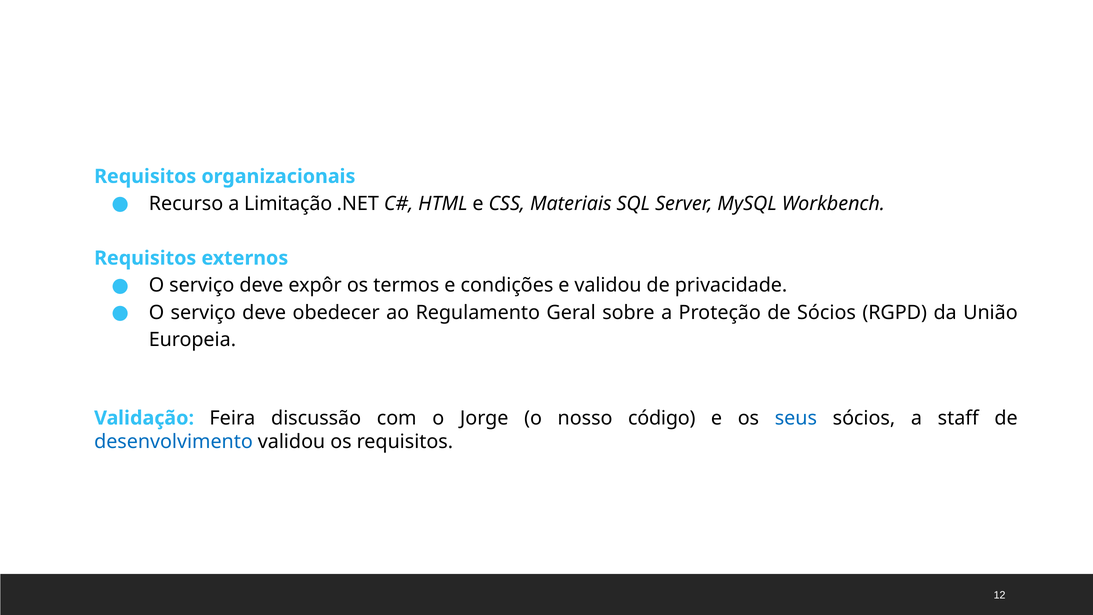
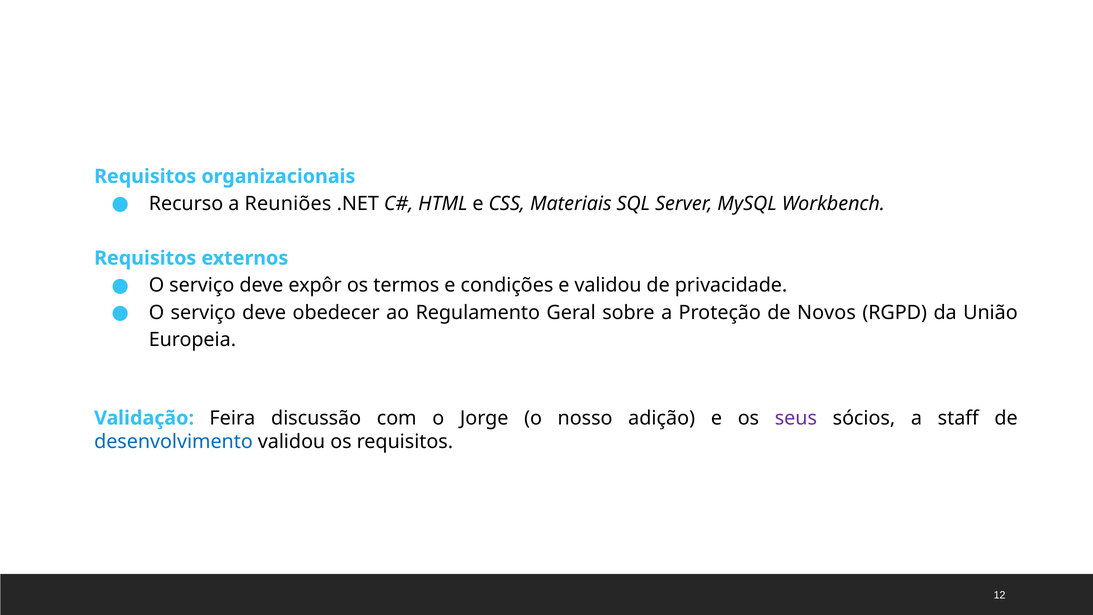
Limitação: Limitação -> Reuniões (288, 204)
de Sócios: Sócios -> Novos (826, 313)
código: código -> adição (662, 418)
seus colour: blue -> purple (796, 418)
